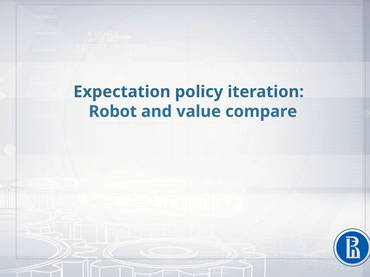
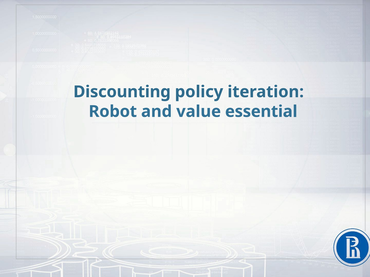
Expectation: Expectation -> Discounting (122, 92)
compare: compare -> essential (261, 112)
